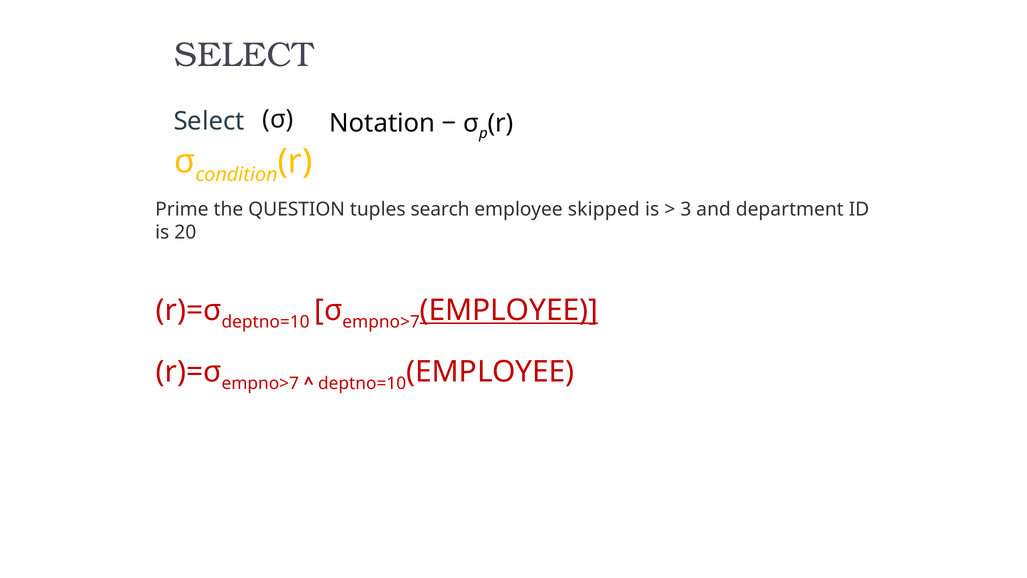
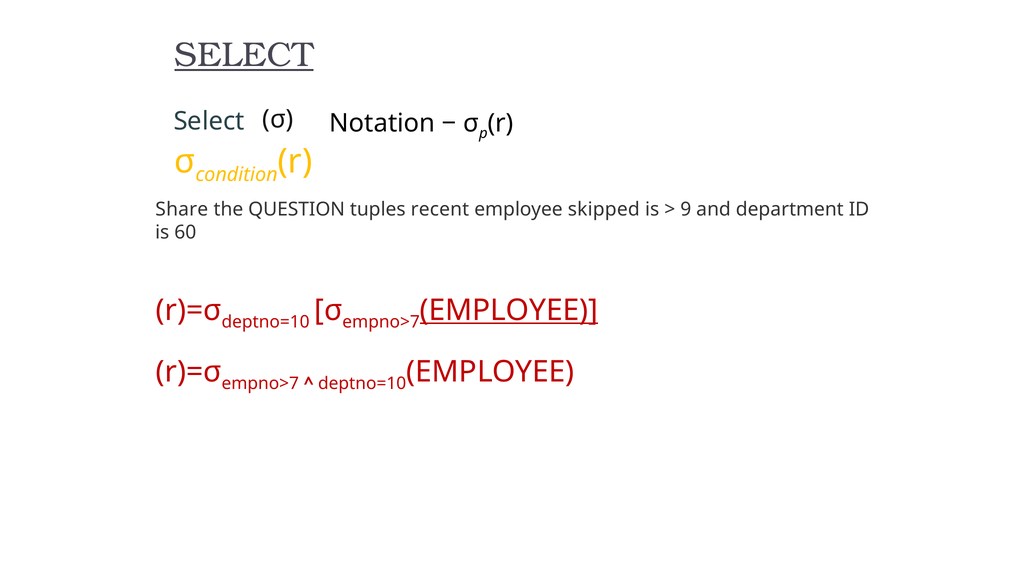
SELECT underline: none -> present (244, 55)
Prime: Prime -> Share (182, 209)
search: search -> recent (440, 209)
3: 3 -> 9 (686, 209)
20: 20 -> 60 (185, 232)
